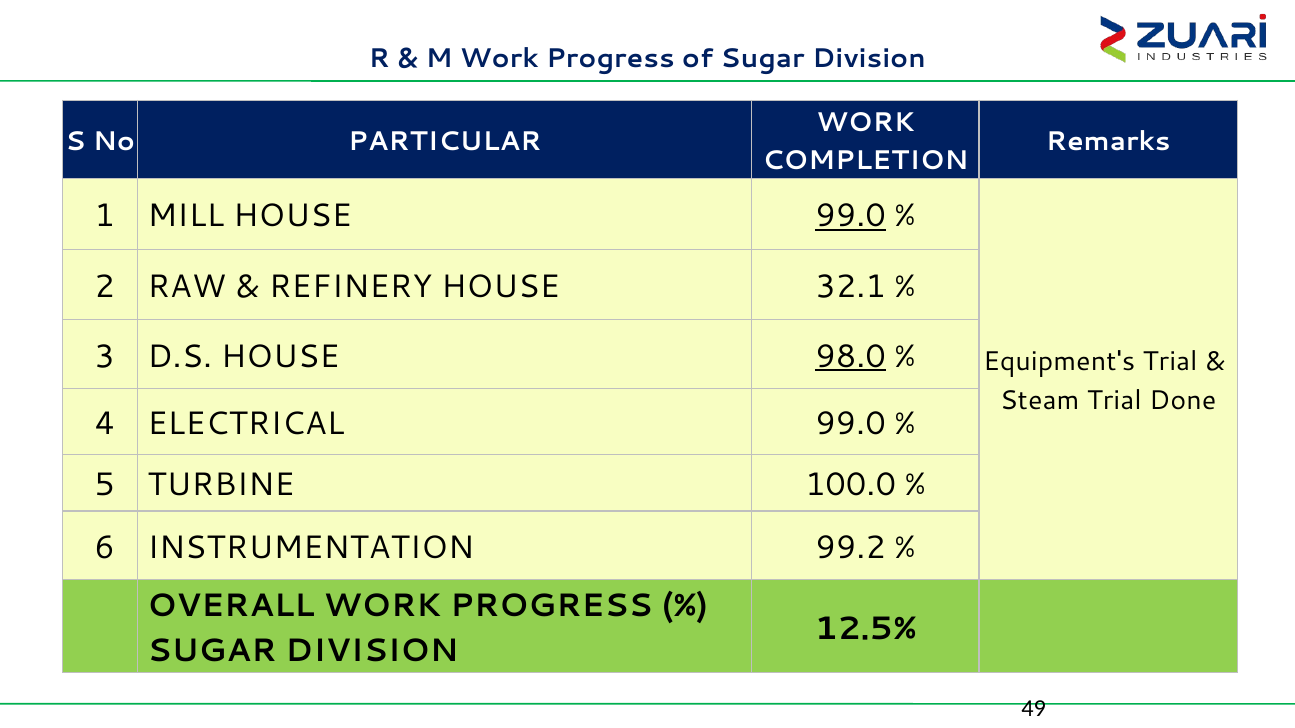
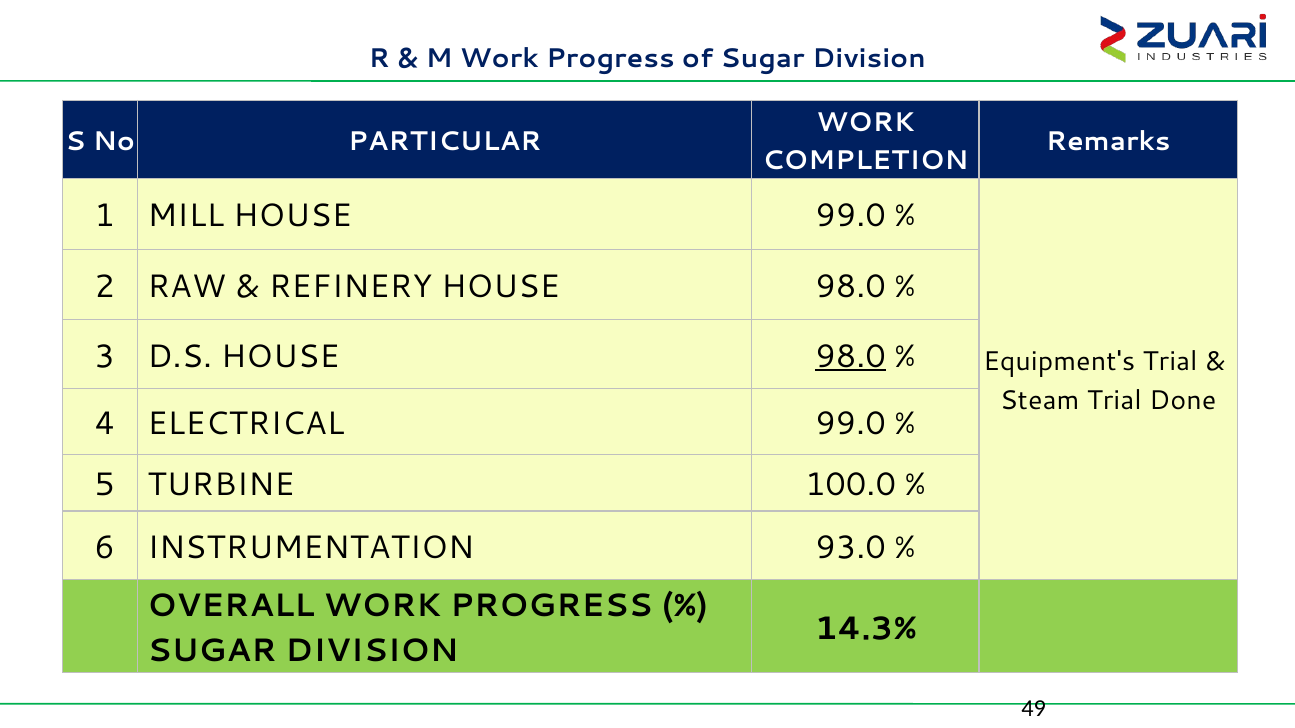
99.0 underline: present -> none (851, 216)
REFINERY HOUSE 32.1: 32.1 -> 98.0 (851, 287)
99.2: 99.2 -> 93.0 (851, 548)
12.5%: 12.5% -> 14.3% (866, 629)
